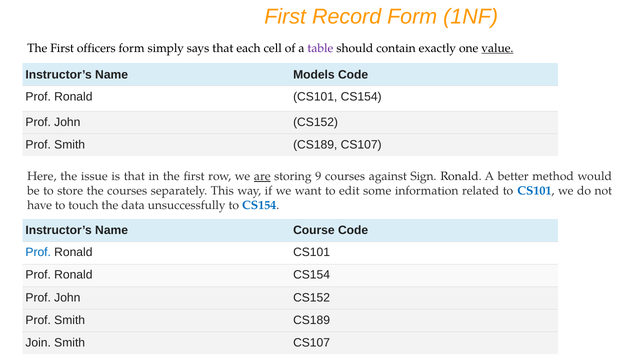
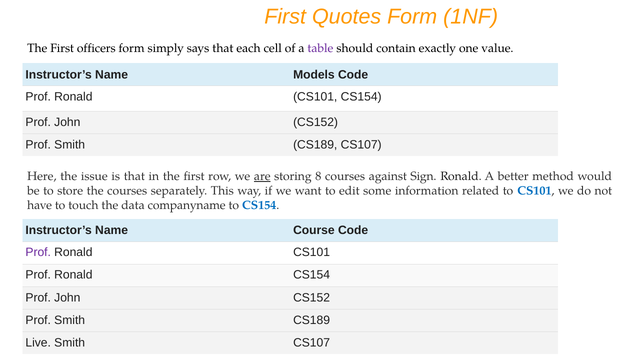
Record: Record -> Quotes (347, 17)
value underline: present -> none (497, 48)
9: 9 -> 8 (318, 176)
unsuccessfully: unsuccessfully -> companyname (187, 205)
Prof colour: blue -> purple (38, 253)
Join: Join -> Live (38, 343)
